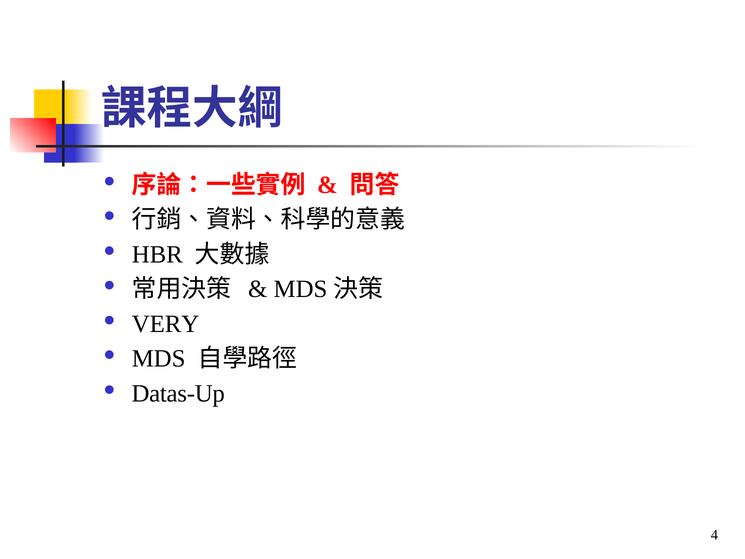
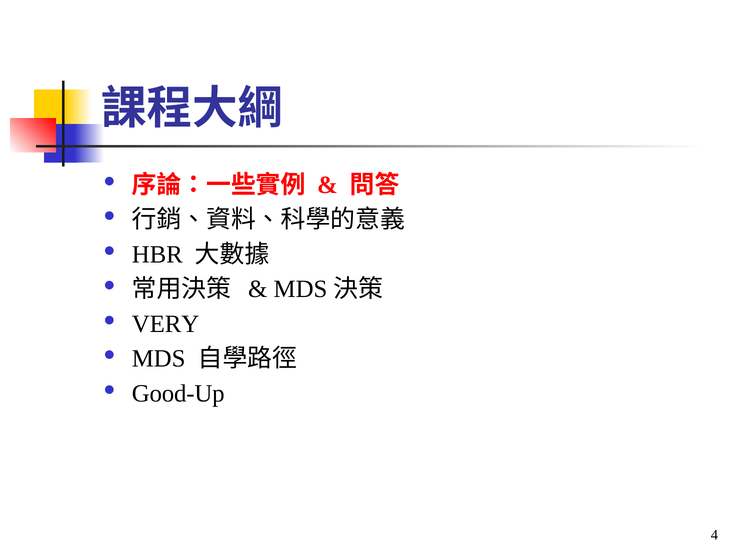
Datas-Up: Datas-Up -> Good-Up (178, 393)
